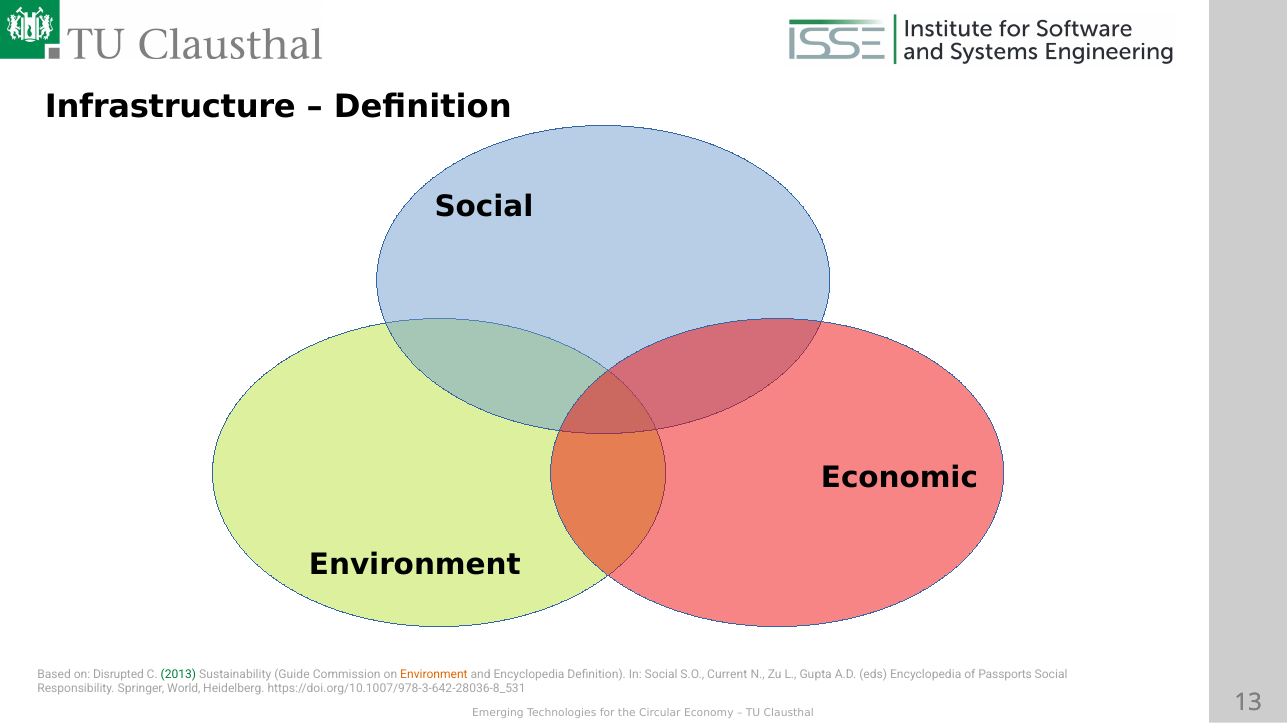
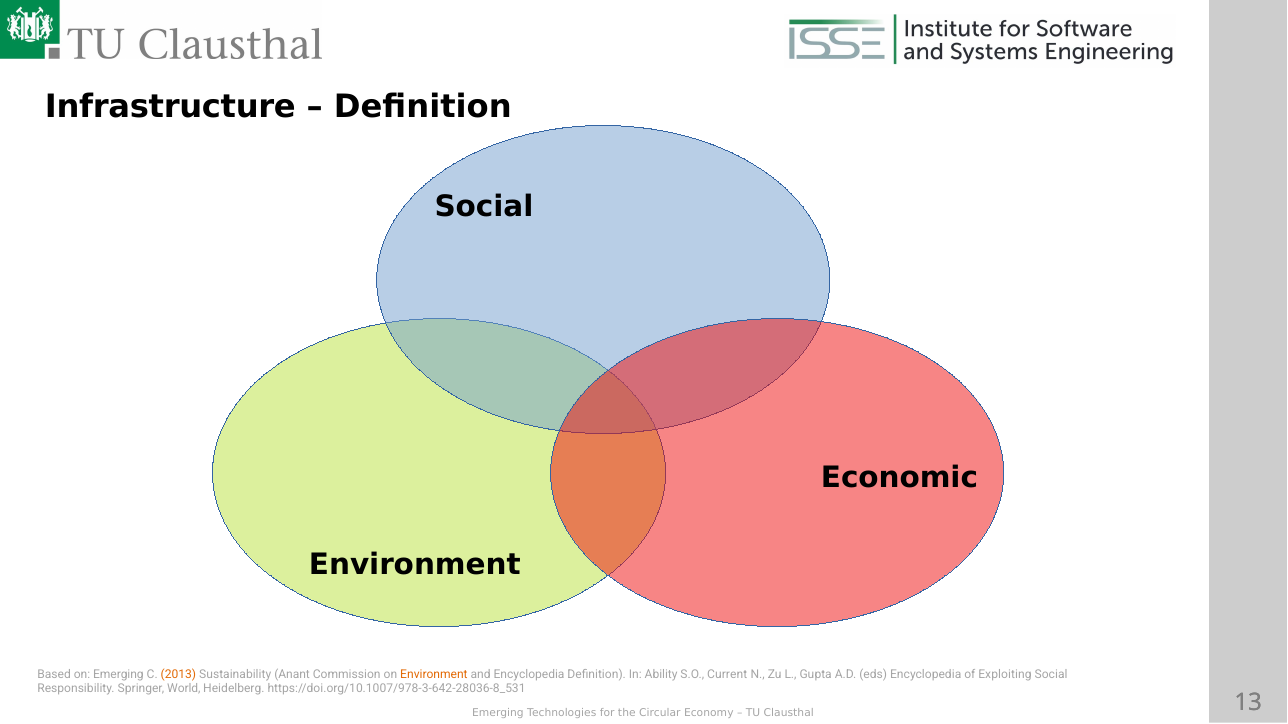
on Disrupted: Disrupted -> Emerging (118, 675)
2013 colour: green -> orange (178, 675)
Guide: Guide -> Anant (292, 675)
In Social: Social -> Ability (661, 675)
Passports: Passports -> Exploiting (1005, 675)
